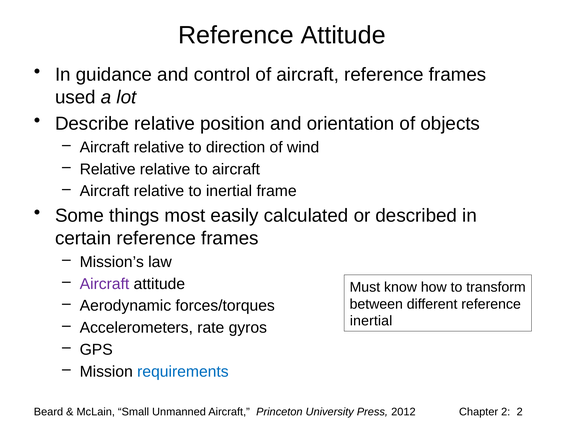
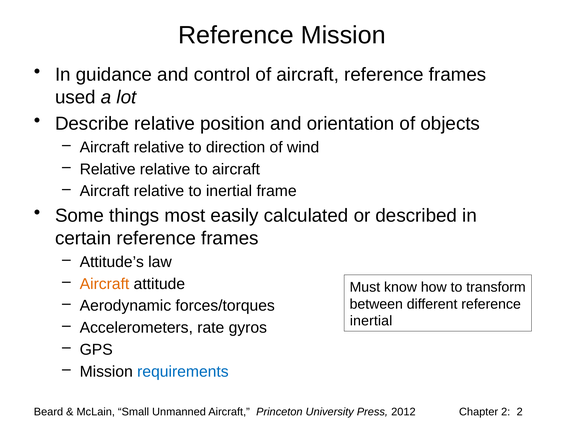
Reference Attitude: Attitude -> Mission (343, 35)
Mission’s: Mission’s -> Attitude’s (112, 262)
Aircraft colour: purple -> orange (104, 284)
